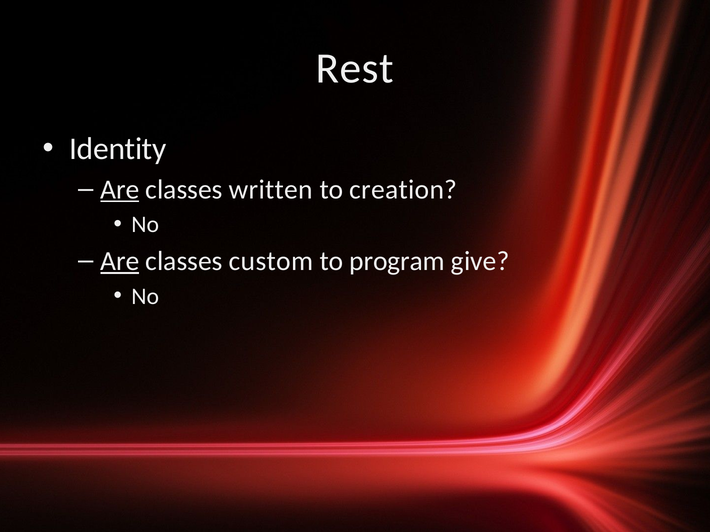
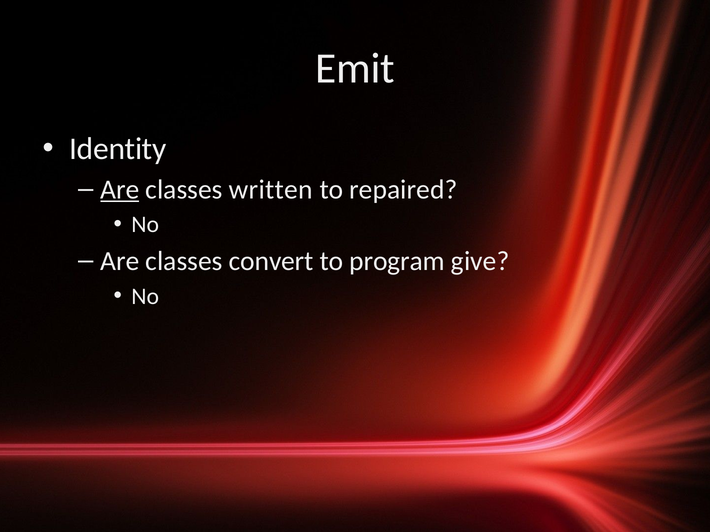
Rest: Rest -> Emit (355, 69)
creation: creation -> repaired (403, 190)
Are underline: present -> none (120, 261)
custom: custom -> convert (271, 261)
